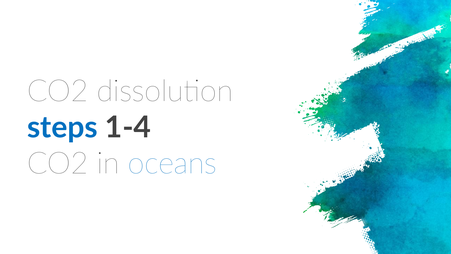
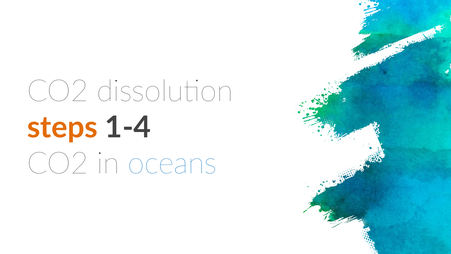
steps colour: blue -> orange (62, 127)
